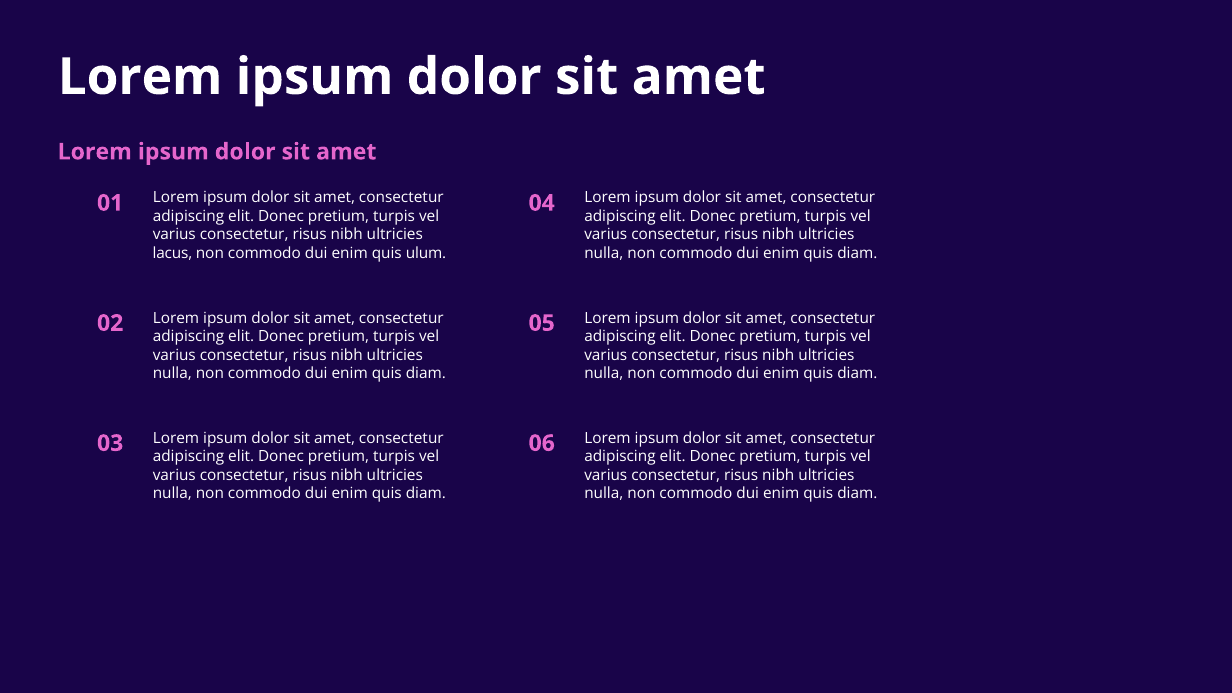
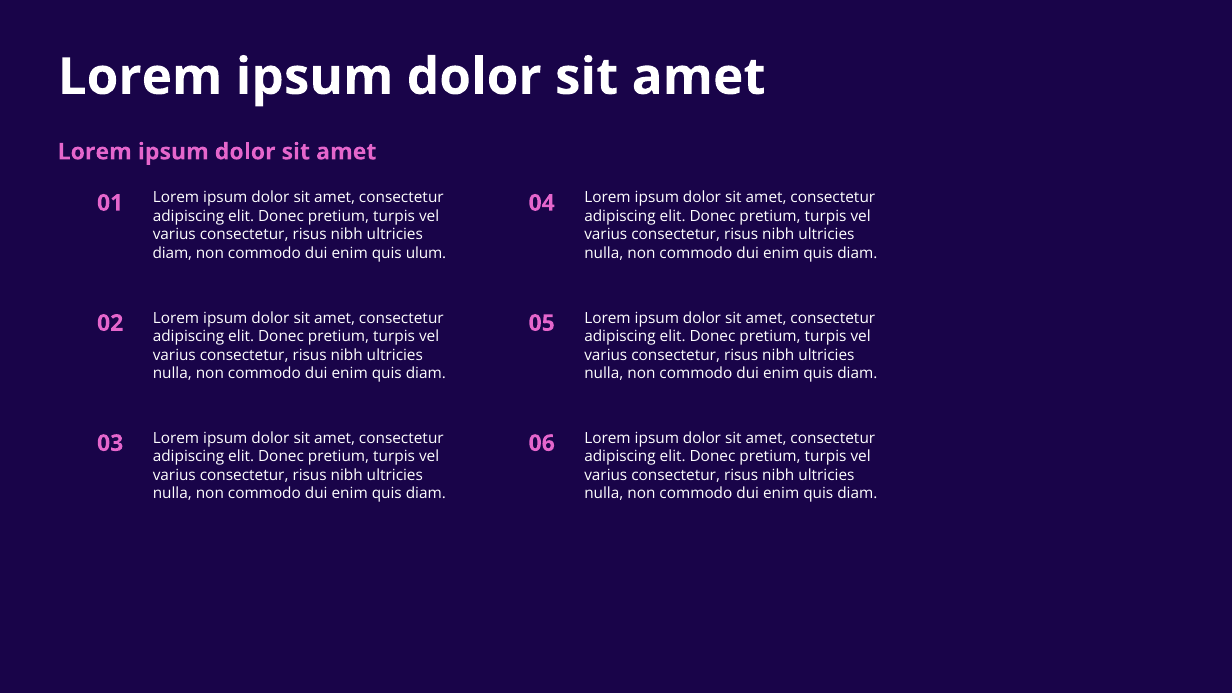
lacus: lacus -> diam (172, 253)
